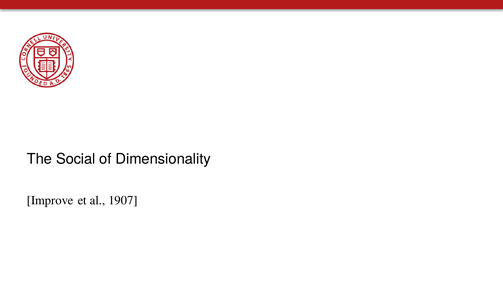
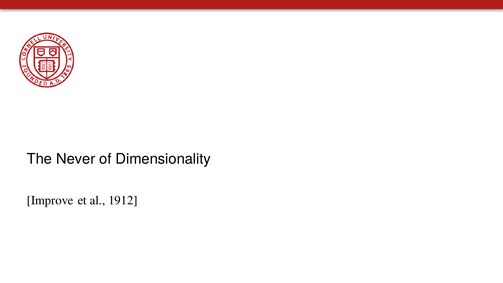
Social: Social -> Never (76, 159)
1907: 1907 -> 1912 (123, 200)
